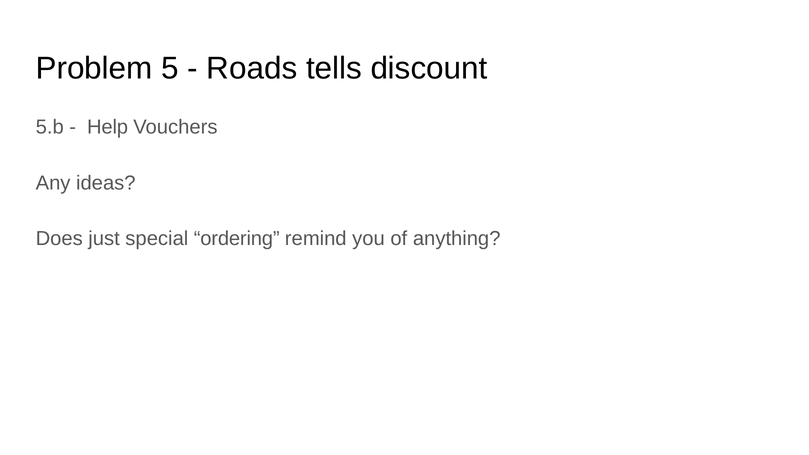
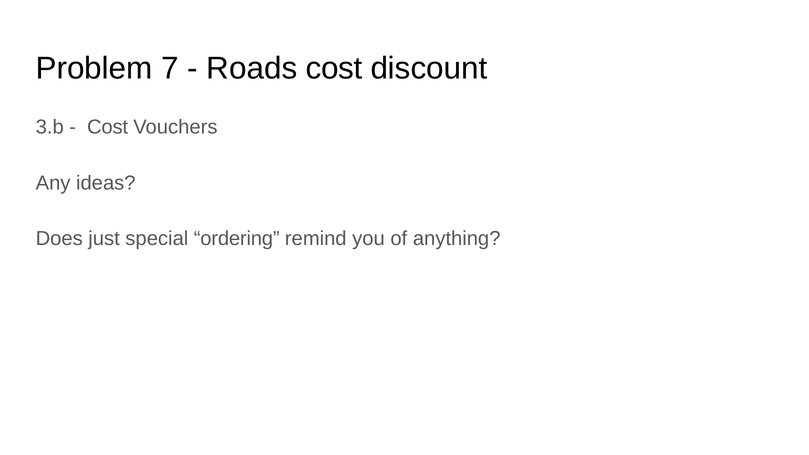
5: 5 -> 7 (170, 69)
Roads tells: tells -> cost (334, 69)
5.b: 5.b -> 3.b (50, 127)
Help: Help -> Cost (108, 127)
